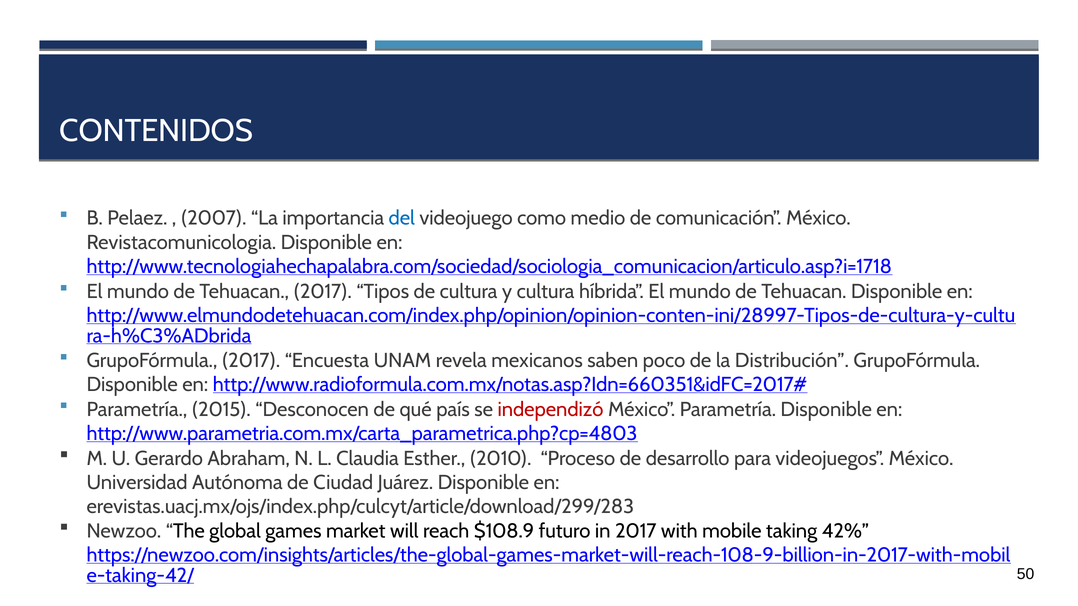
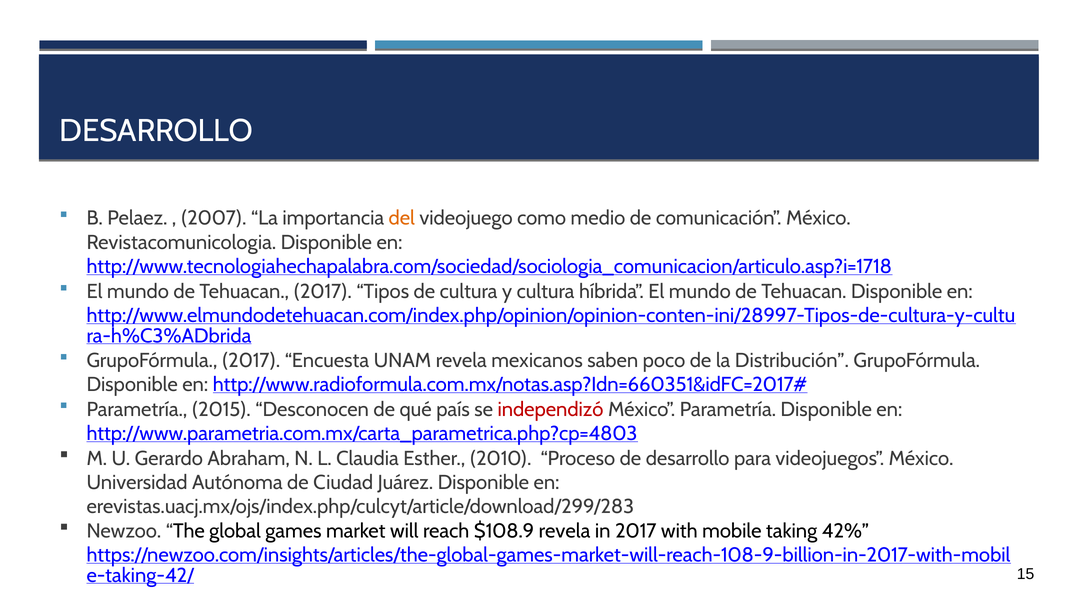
CONTENIDOS: CONTENIDOS -> DESARROLLO (156, 131)
del colour: blue -> orange (402, 218)
$108.9 futuro: futuro -> revela (565, 531)
50: 50 -> 15 (1026, 575)
